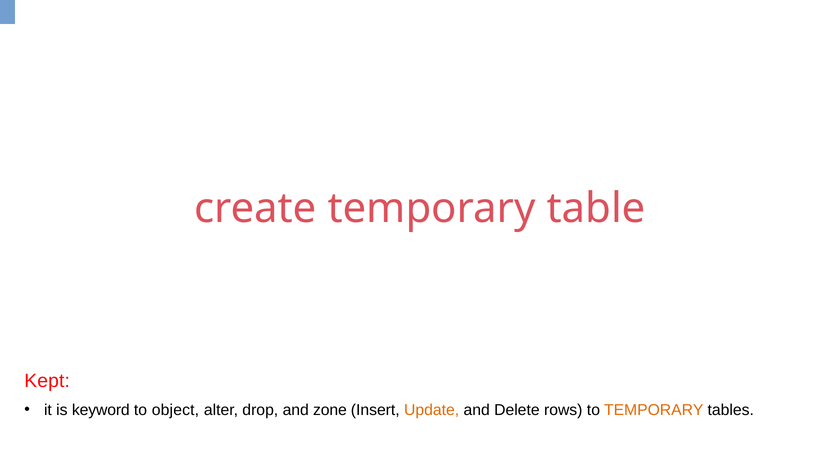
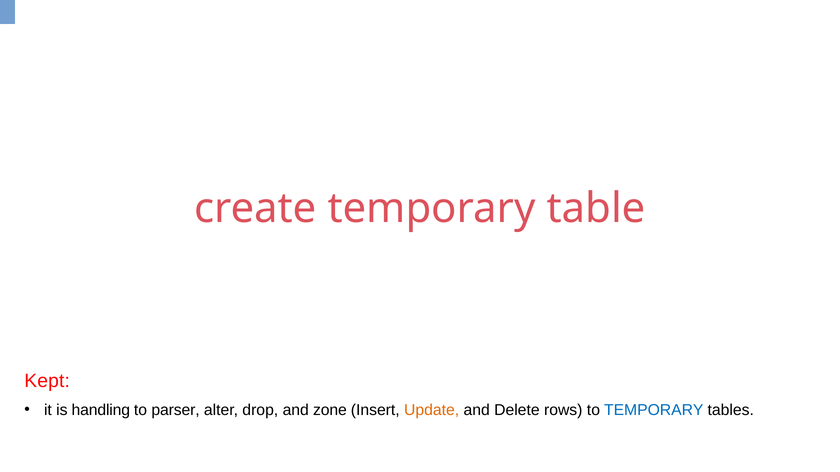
keyword: keyword -> handling (101, 410)
object: object -> parser (176, 410)
TEMPORARY colour: orange -> blue (654, 410)
